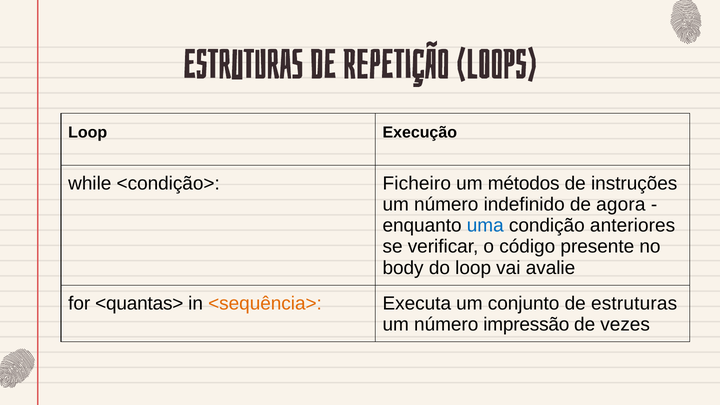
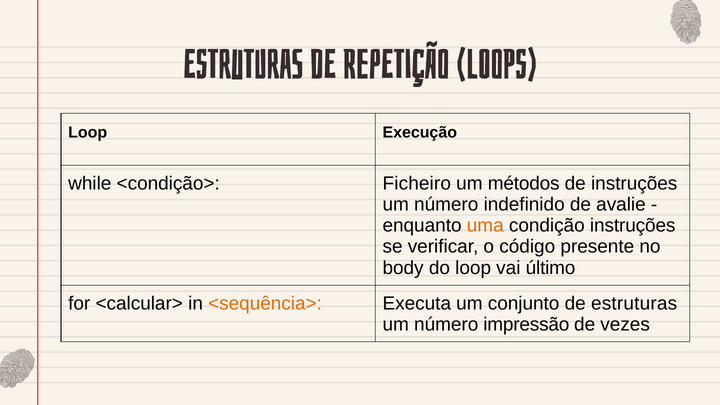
agora: agora -> avalie (621, 204)
uma colour: blue -> orange (485, 226)
condição anteriores: anteriores -> instruções (633, 226)
avalie: avalie -> último (551, 268)
<quantas>: <quantas> -> <calcular> (139, 303)
